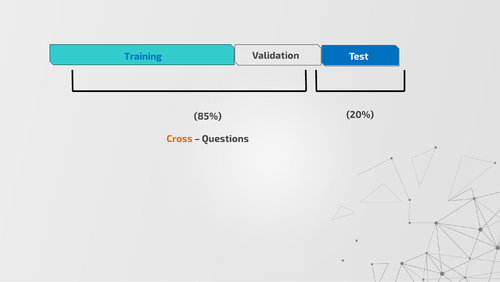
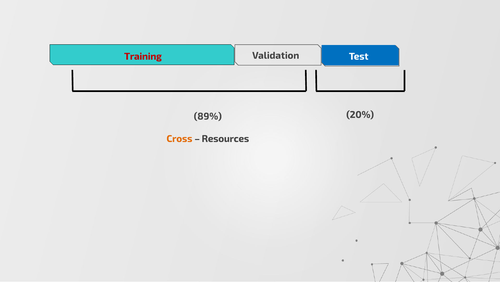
Training colour: blue -> red (143, 56)
85%: 85% -> 89% (208, 116)
Questions: Questions -> Resources (225, 138)
